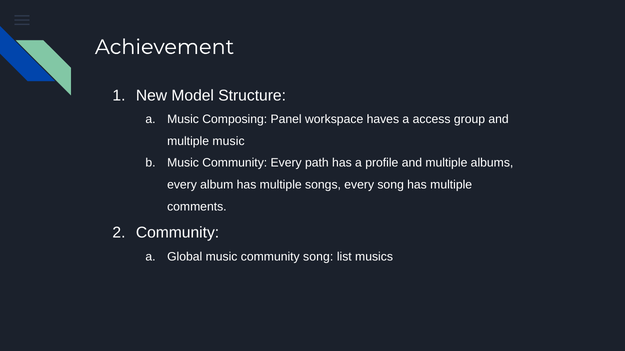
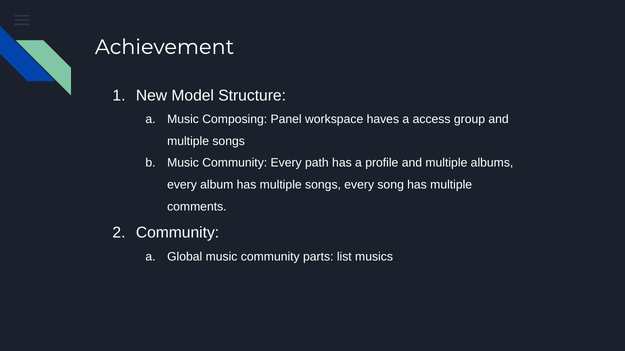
music: music -> songs (229, 141)
community song: song -> parts (318, 257)
